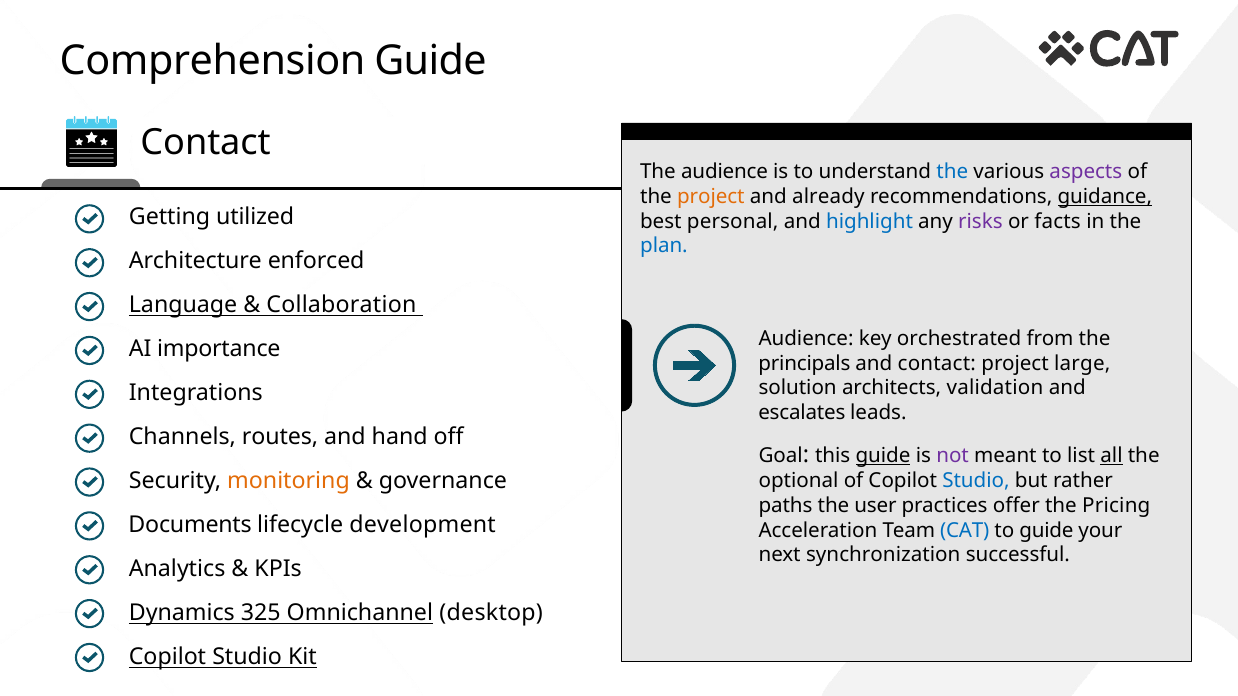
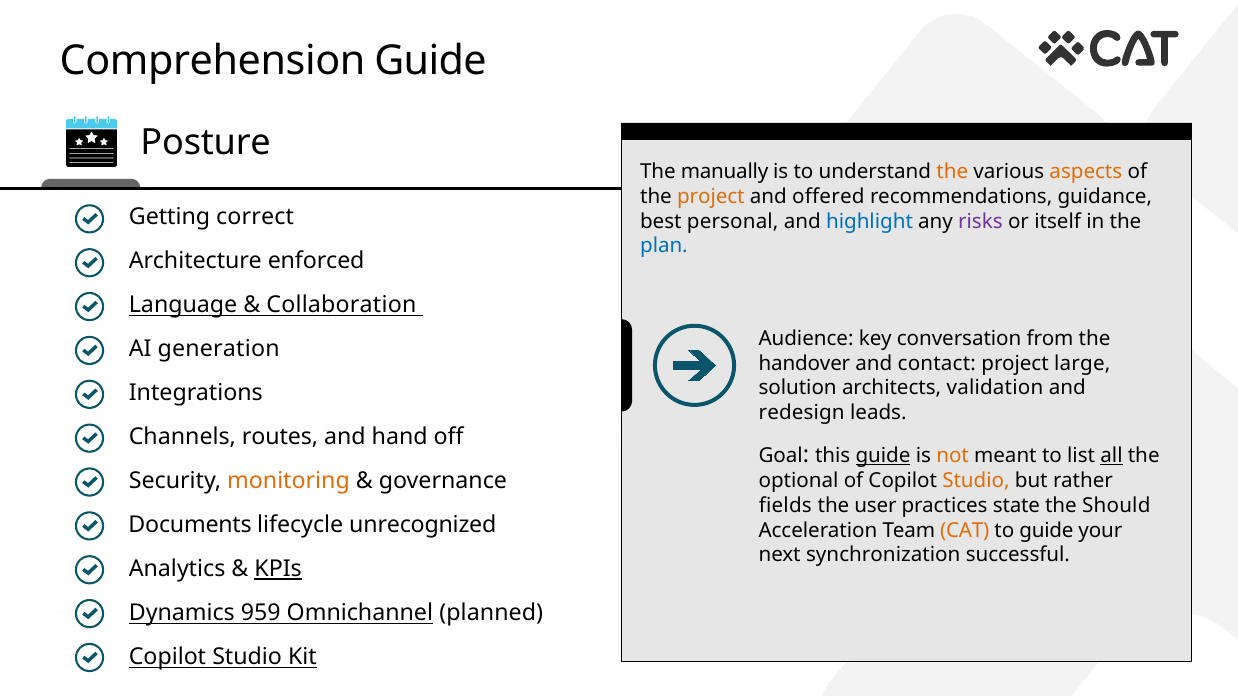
Contact: Contact -> Posture (206, 143)
The audience: audience -> manually (725, 172)
the colour: blue -> orange (952, 172)
aspects colour: purple -> orange (1086, 172)
already: already -> offered (828, 197)
guidance underline: present -> none (1105, 197)
utilized: utilized -> correct (255, 217)
facts: facts -> itself (1058, 221)
orchestrated: orchestrated -> conversation (959, 339)
importance: importance -> generation (219, 349)
principals: principals -> handover (804, 364)
escalates: escalates -> redesign (802, 413)
not colour: purple -> orange (953, 456)
Studio colour: blue -> orange (976, 481)
paths: paths -> fields (785, 506)
offer: offer -> state (1016, 506)
Pricing: Pricing -> Should (1116, 506)
development: development -> unrecognized (423, 525)
CAT colour: blue -> orange (965, 531)
KPIs underline: none -> present (278, 569)
325: 325 -> 959 (261, 614)
desktop: desktop -> planned (491, 614)
